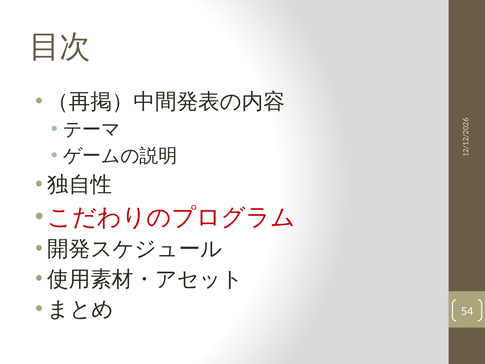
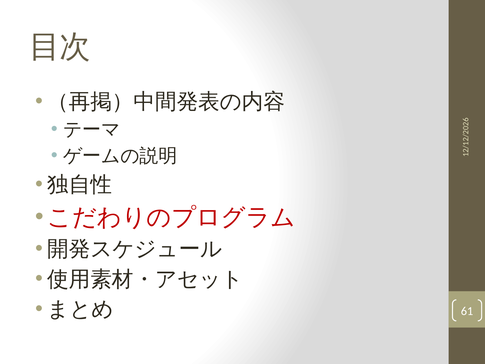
54: 54 -> 61 (467, 311)
